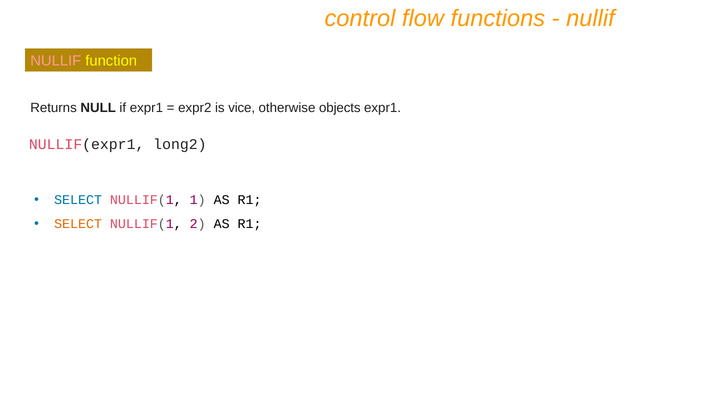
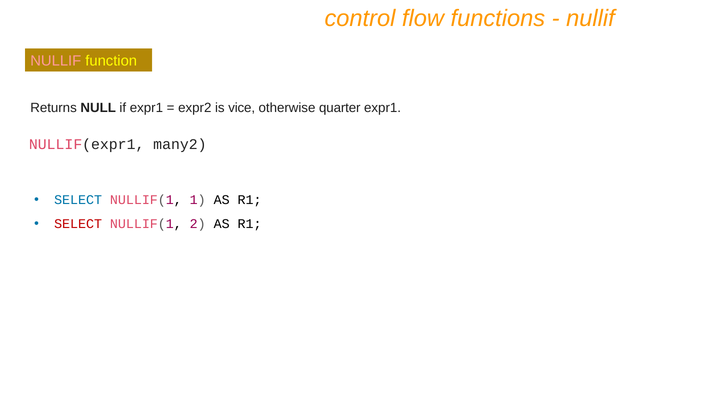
objects: objects -> quarter (340, 108)
long2: long2 -> many2 (180, 144)
SELECT colour: orange -> red (78, 224)
